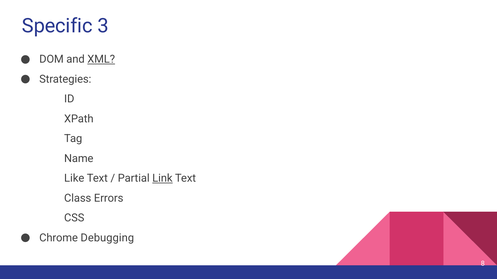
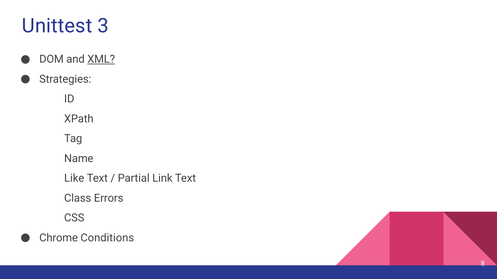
Specific: Specific -> Unittest (57, 26)
Link underline: present -> none (162, 179)
Debugging: Debugging -> Conditions (107, 238)
